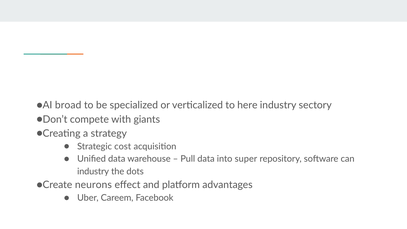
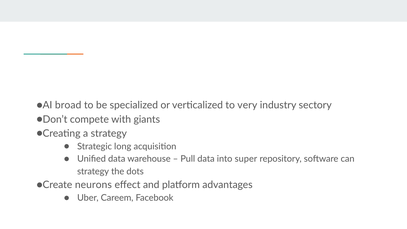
here: here -> very (247, 105)
cost: cost -> long (123, 146)
industry: industry -> strategy (93, 171)
